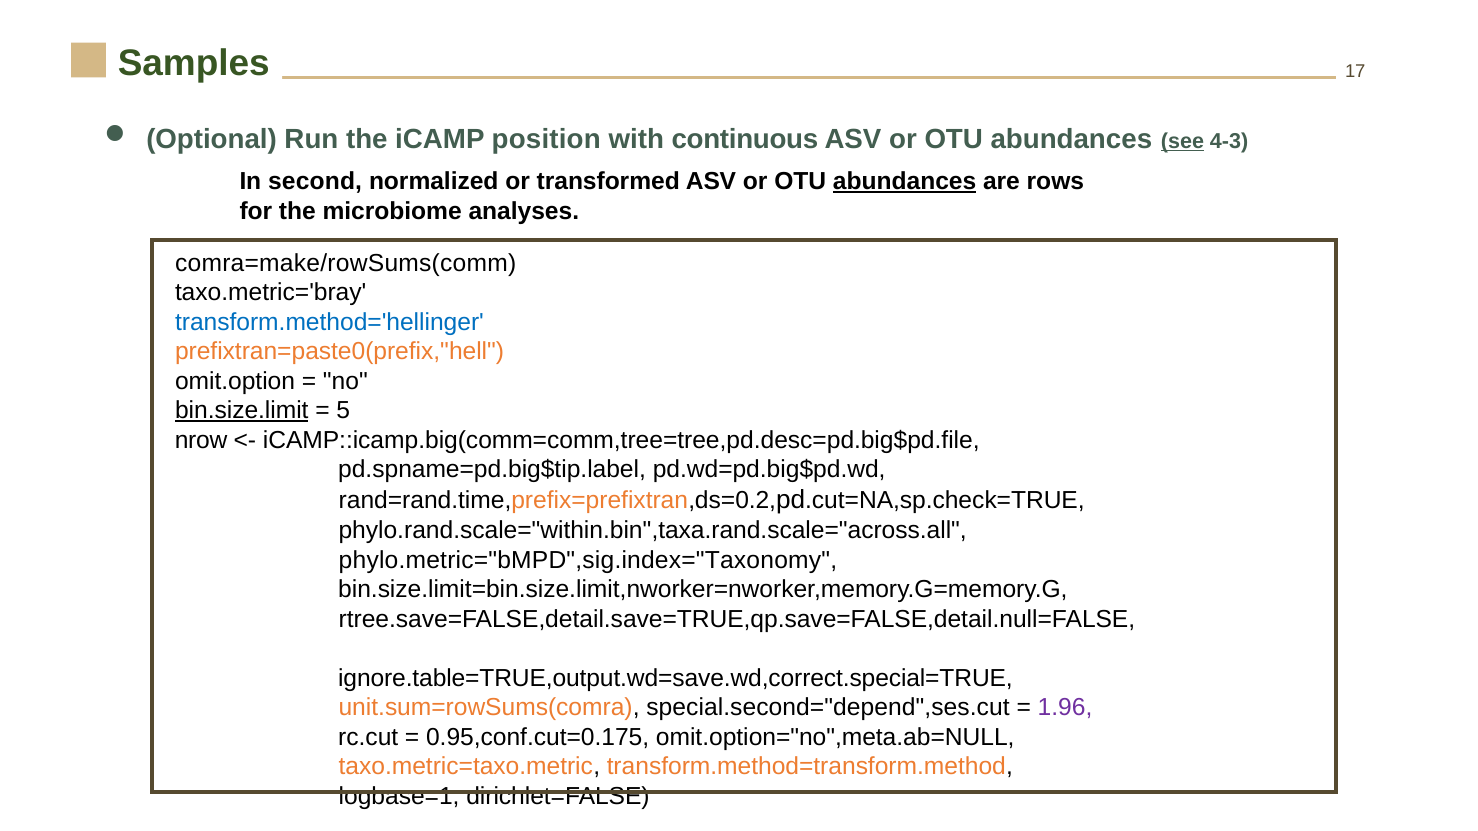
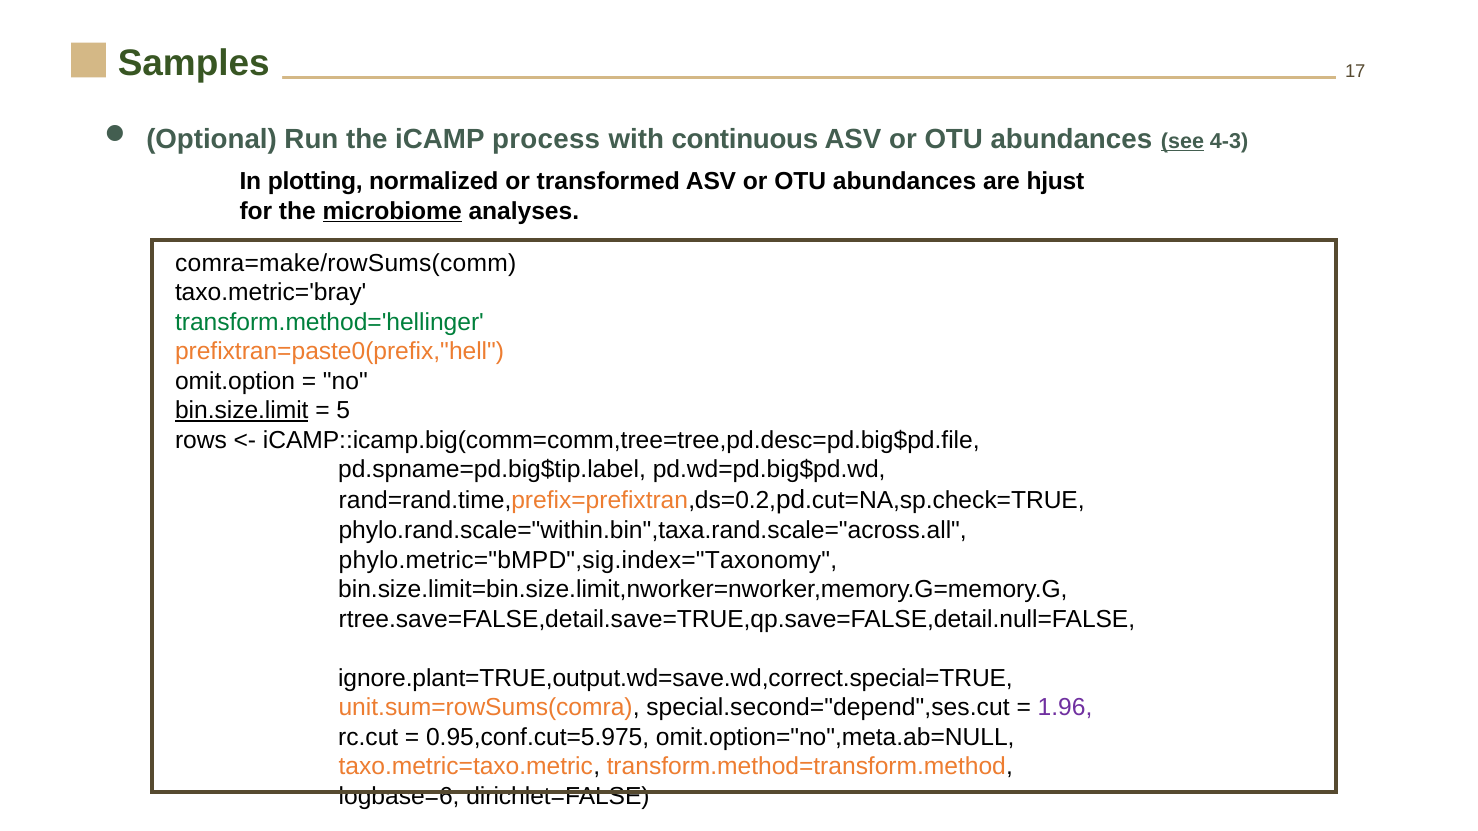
position: position -> process (546, 139)
second: second -> plotting (315, 182)
abundances underline: present -> none (905, 182)
rows: rows -> hjust (1056, 182)
microbiome underline: none -> present (392, 211)
transform.method='hellinger colour: blue -> green (329, 322)
nrow: nrow -> rows (201, 440)
ignore.table=TRUE,output.wd=save.wd,correct.special=TRUE: ignore.table=TRUE,output.wd=save.wd,correct.special=TRUE -> ignore.plant=TRUE,output.wd=save.wd,correct.special=TRUE (675, 679)
0.95,conf.cut=0.175: 0.95,conf.cut=0.175 -> 0.95,conf.cut=5.975 (538, 738)
logbase=1: logbase=1 -> logbase=6 (399, 797)
